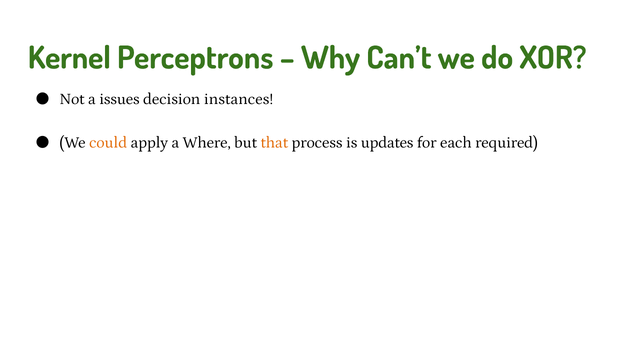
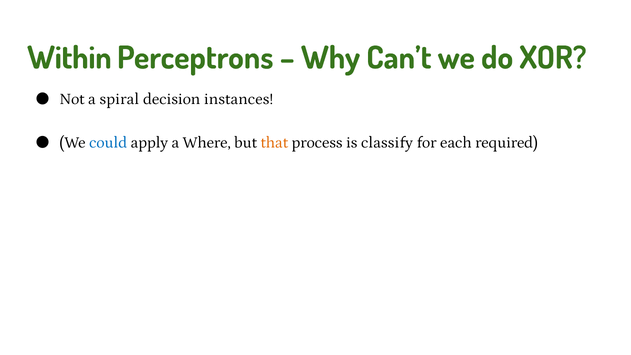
Kernel: Kernel -> Within (69, 58)
issues: issues -> spiral (119, 99)
could colour: orange -> blue (108, 143)
updates: updates -> classify (387, 143)
